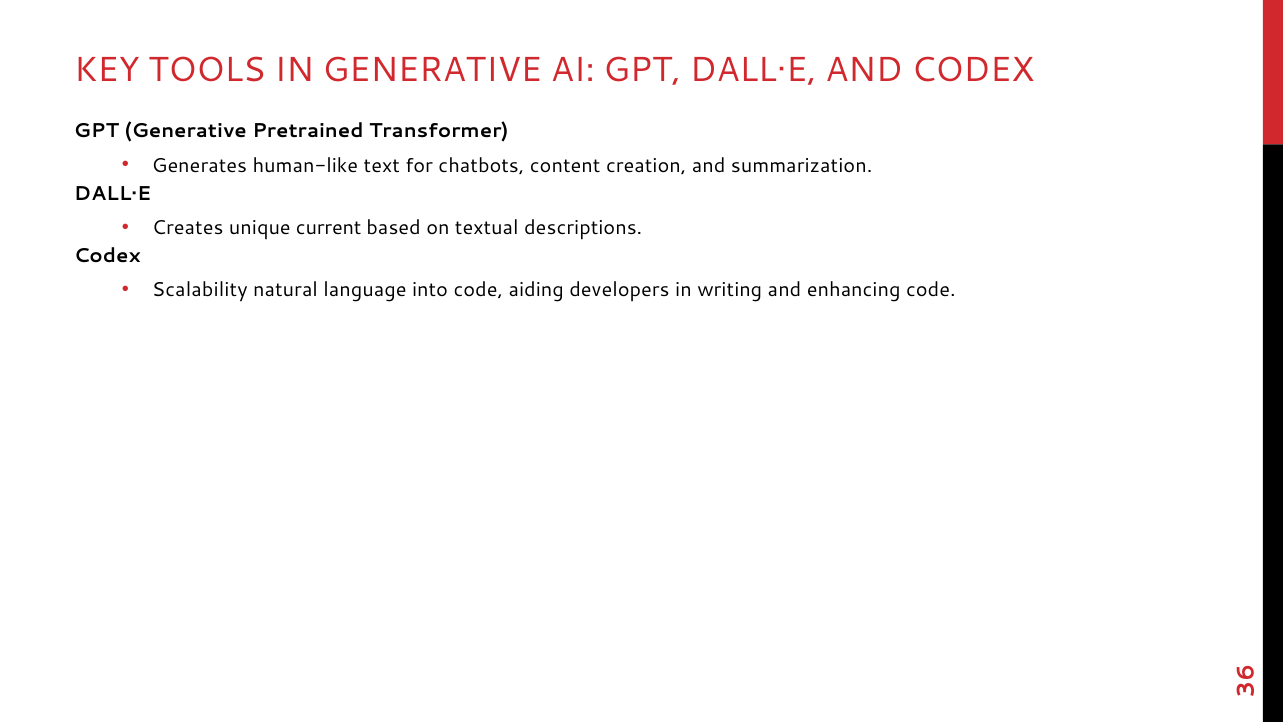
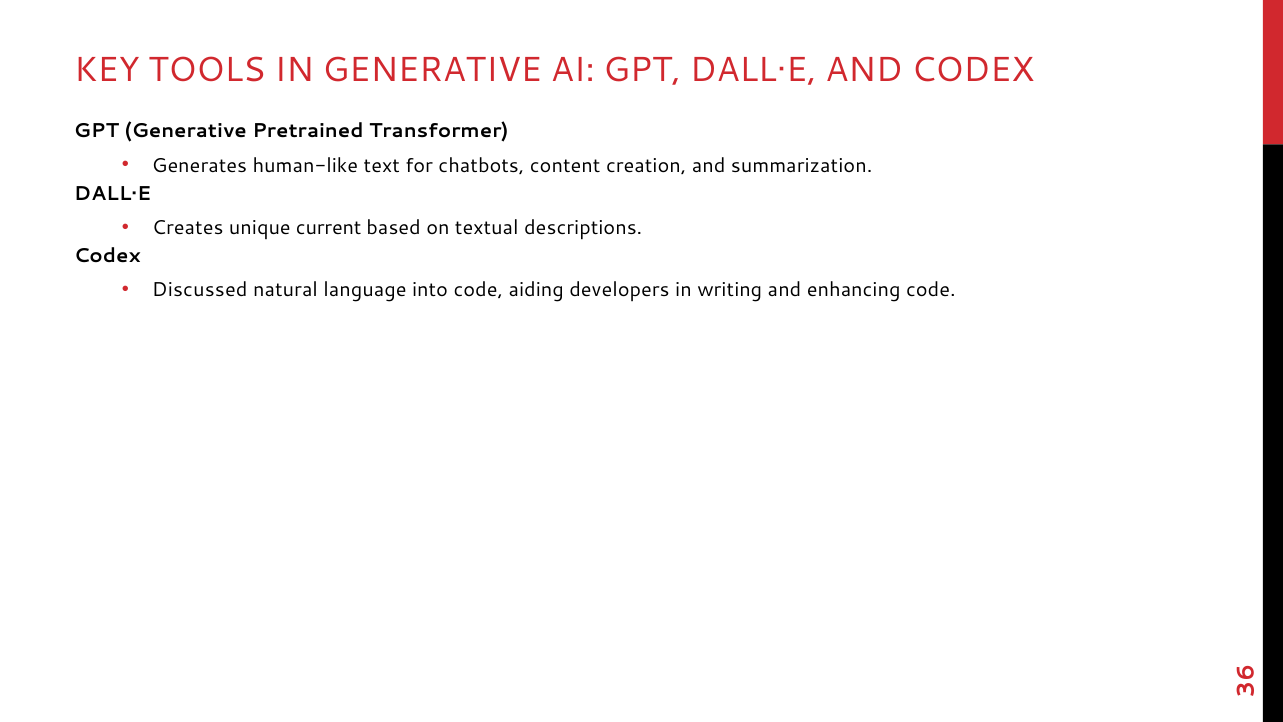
Scalability: Scalability -> Discussed (200, 290)
